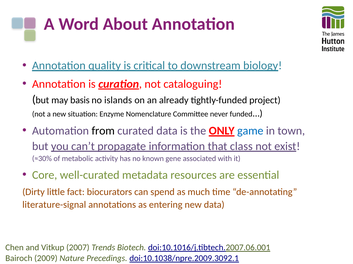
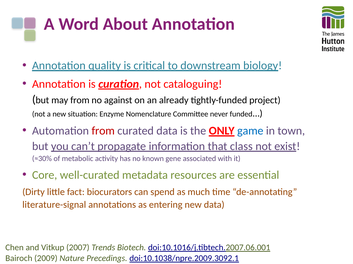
may basis: basis -> from (80, 100)
islands: islands -> against (118, 100)
from colour: black -> red (103, 131)
